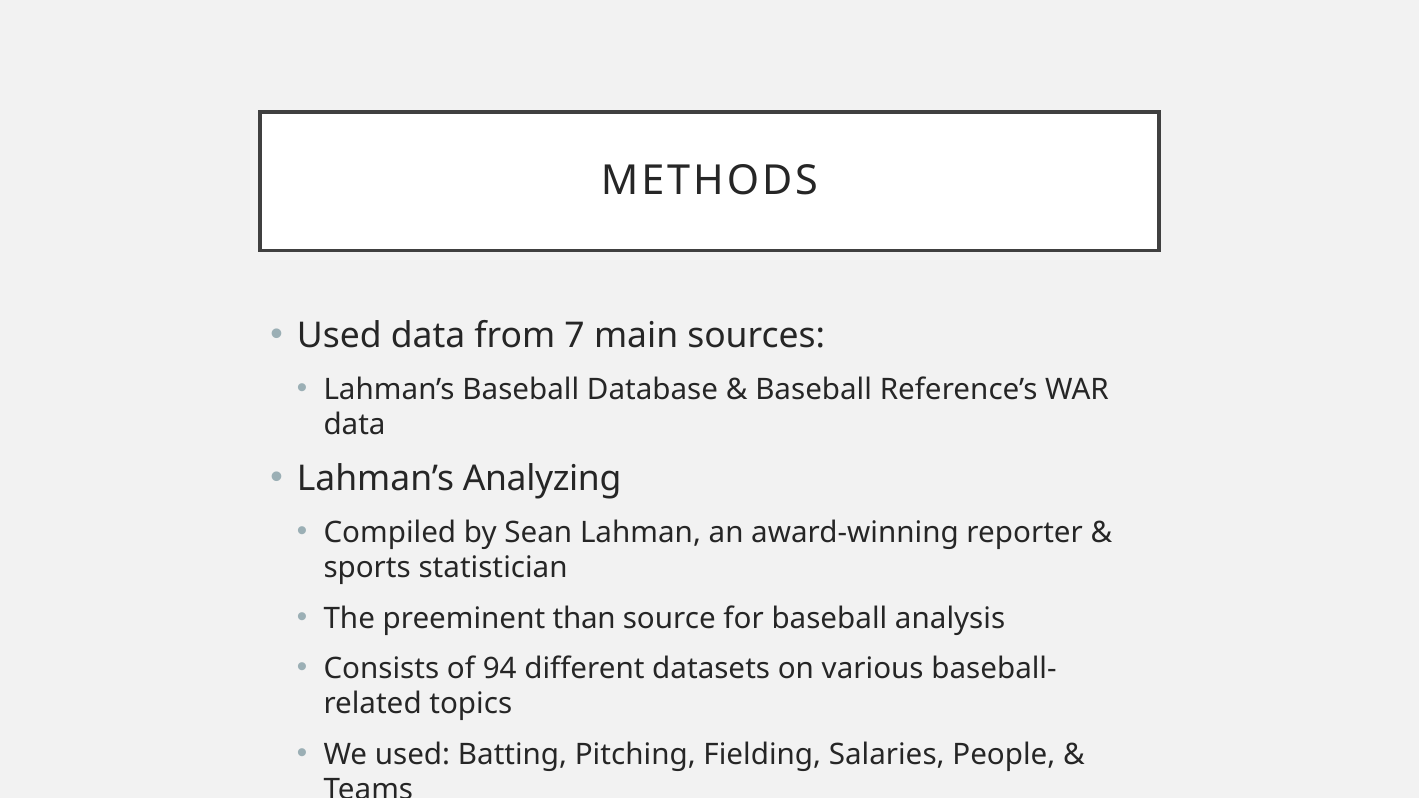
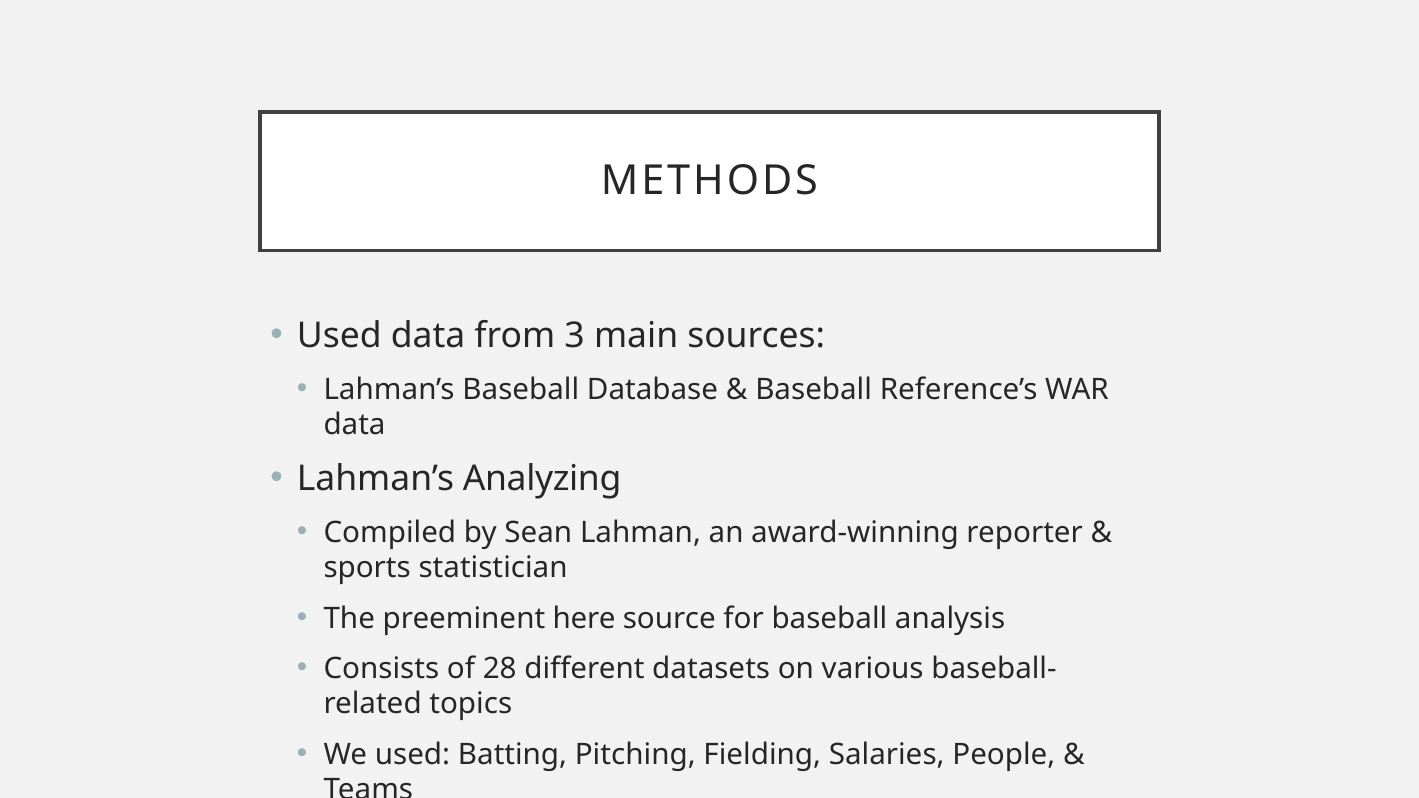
7: 7 -> 3 (575, 336)
than: than -> here (584, 618)
94: 94 -> 28 (500, 669)
